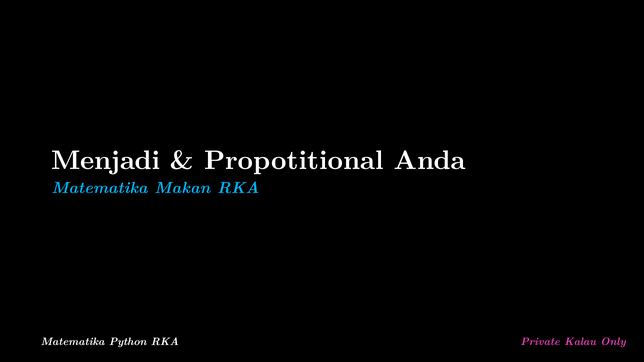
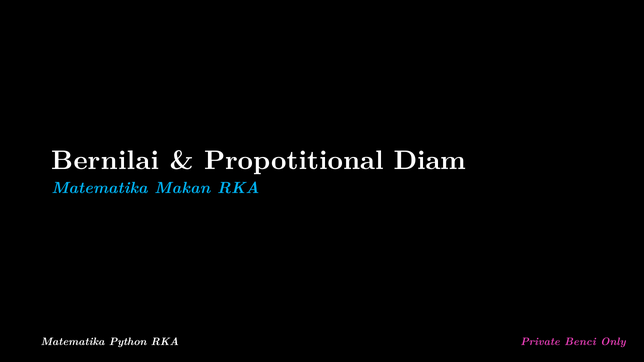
Menjadi: Menjadi -> Bernilai (105, 160)
Anda: Anda -> Diam (430, 160)
Kalau: Kalau -> Benci (580, 342)
